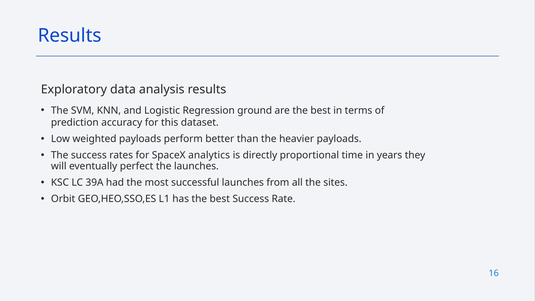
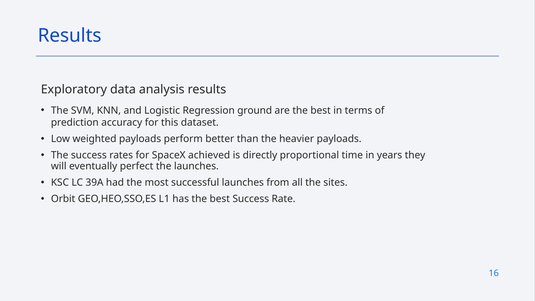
analytics: analytics -> achieved (209, 155)
